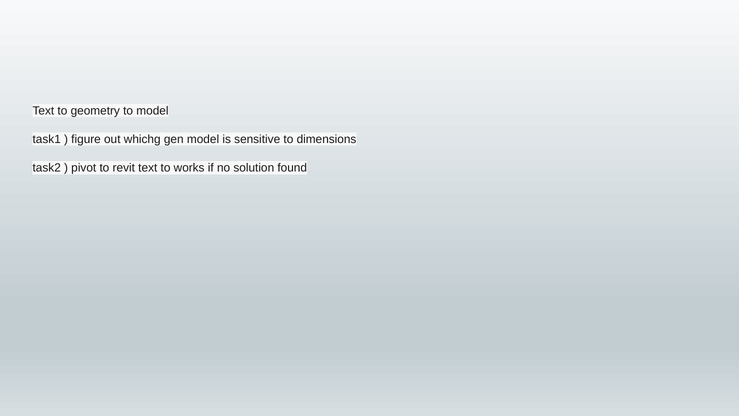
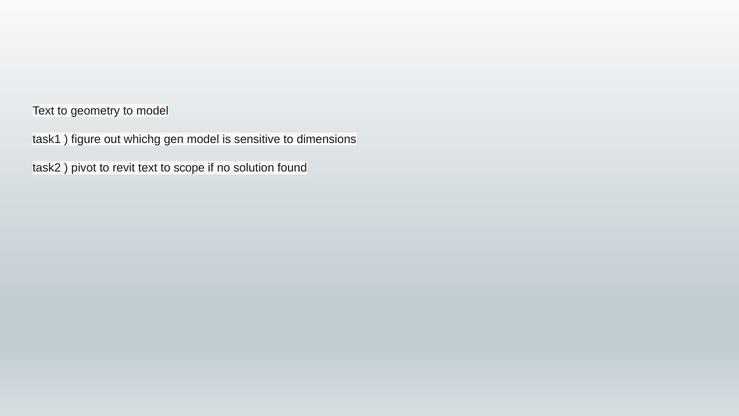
works: works -> scope (189, 168)
